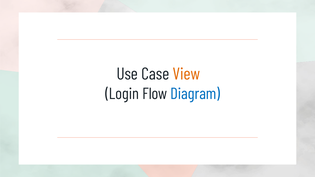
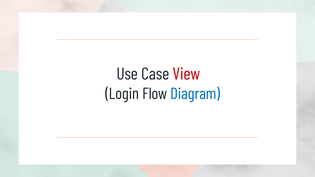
View colour: orange -> red (186, 74)
